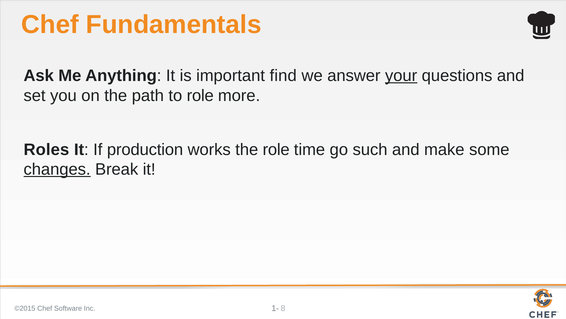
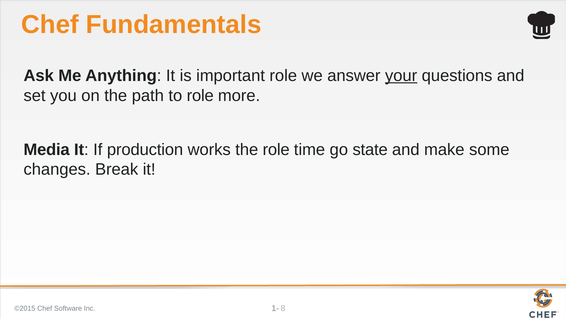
important find: find -> role (283, 76)
Roles: Roles -> Media (47, 149)
such: such -> state (370, 149)
changes underline: present -> none (57, 169)
